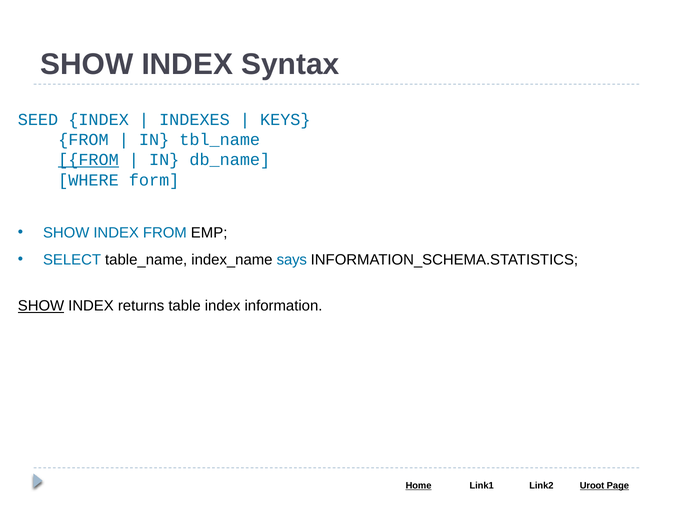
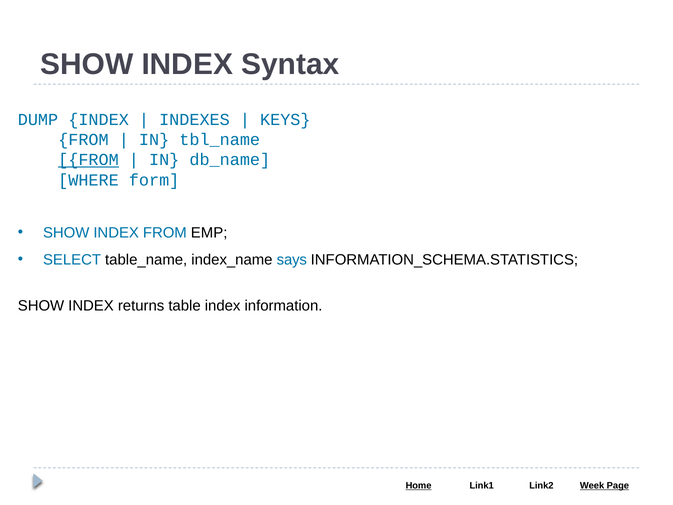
SEED: SEED -> DUMP (38, 119)
SHOW underline: present -> none (41, 306)
Uroot: Uroot -> Week (592, 485)
